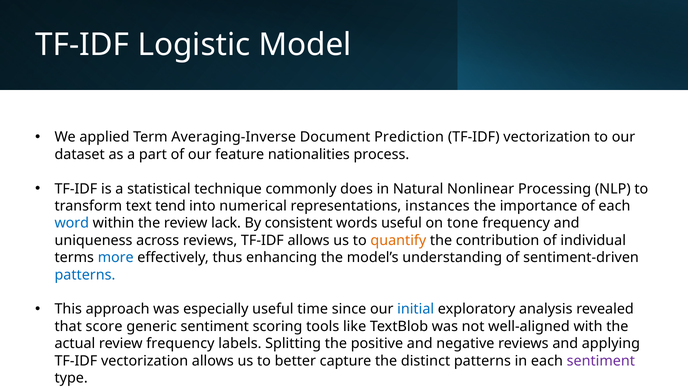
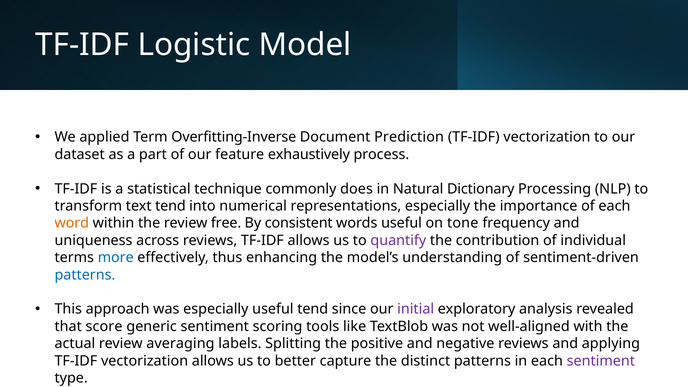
Averaging-Inverse: Averaging-Inverse -> Overfitting-Inverse (234, 137)
nationalities: nationalities -> exhaustively (309, 154)
Nonlinear: Nonlinear -> Dictionary (481, 189)
representations instances: instances -> especially (438, 206)
word colour: blue -> orange (72, 223)
lack: lack -> free (226, 223)
quantify colour: orange -> purple (398, 240)
useful time: time -> tend (313, 309)
initial colour: blue -> purple (416, 309)
review frequency: frequency -> averaging (180, 344)
